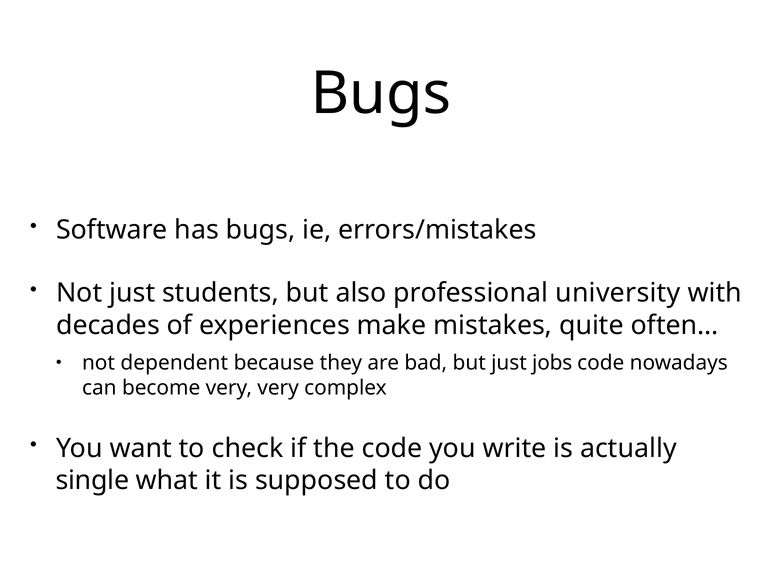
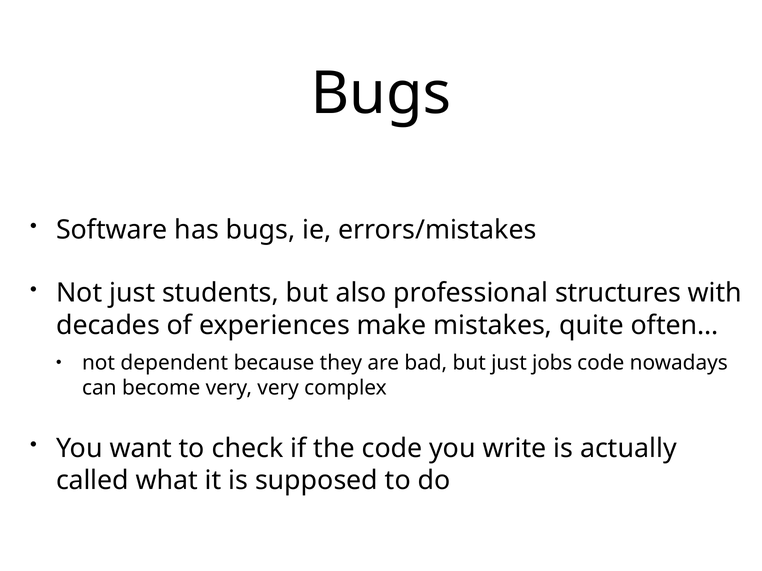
university: university -> structures (618, 293)
single: single -> called (92, 481)
